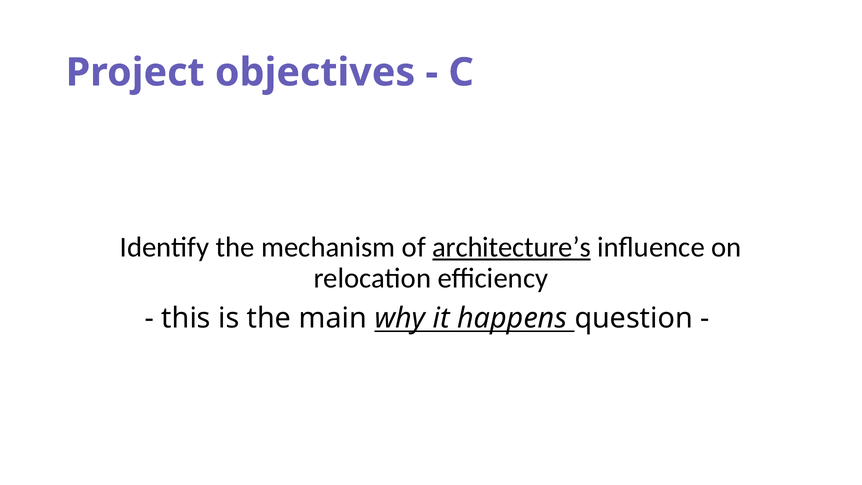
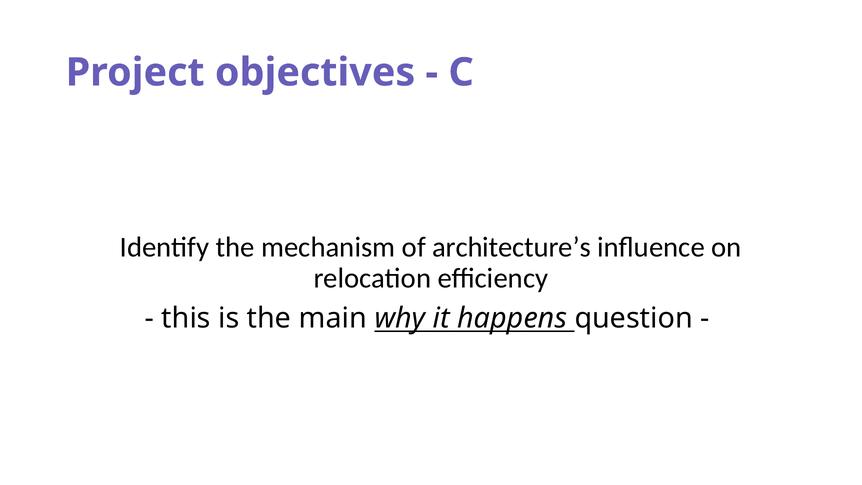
architecture’s underline: present -> none (512, 247)
